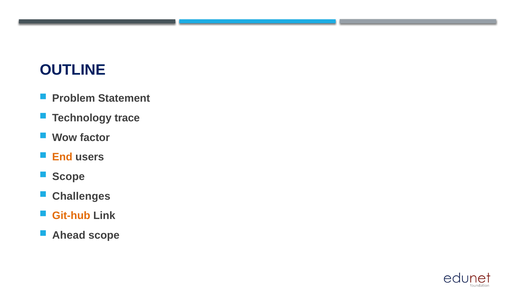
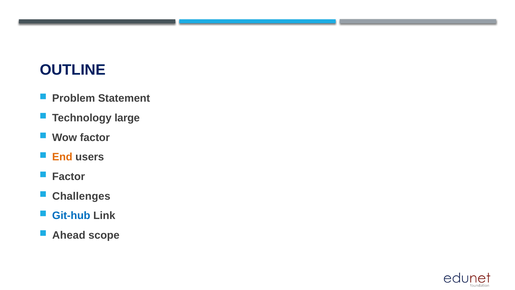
trace: trace -> large (127, 118)
Scope: Scope -> Factor (69, 176)
Git-hub colour: orange -> blue (71, 215)
